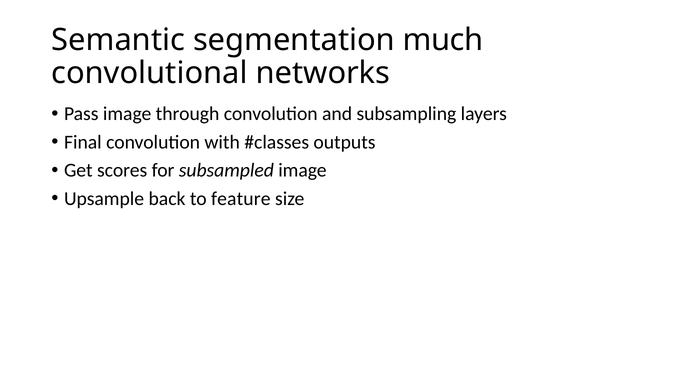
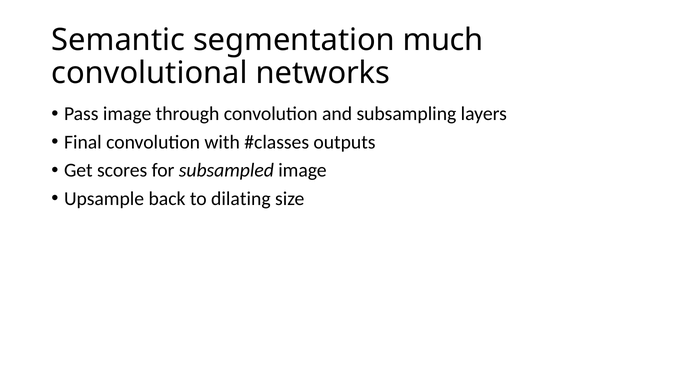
feature: feature -> dilating (241, 199)
